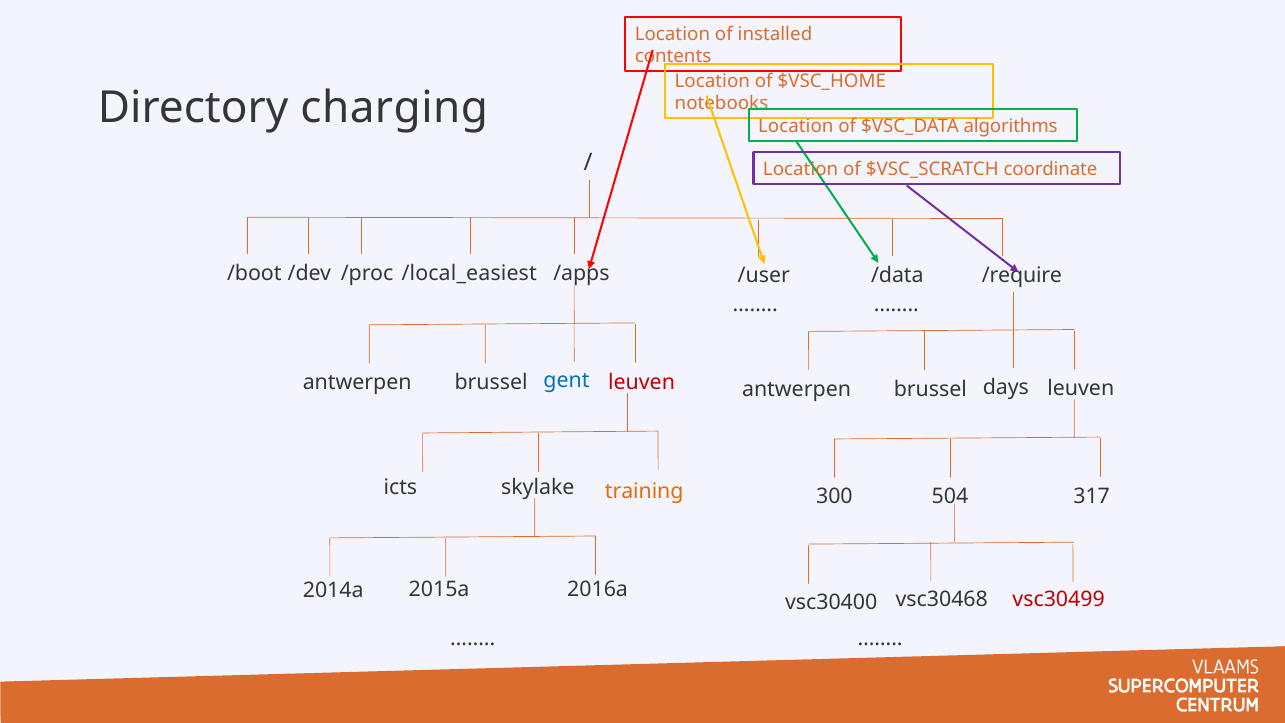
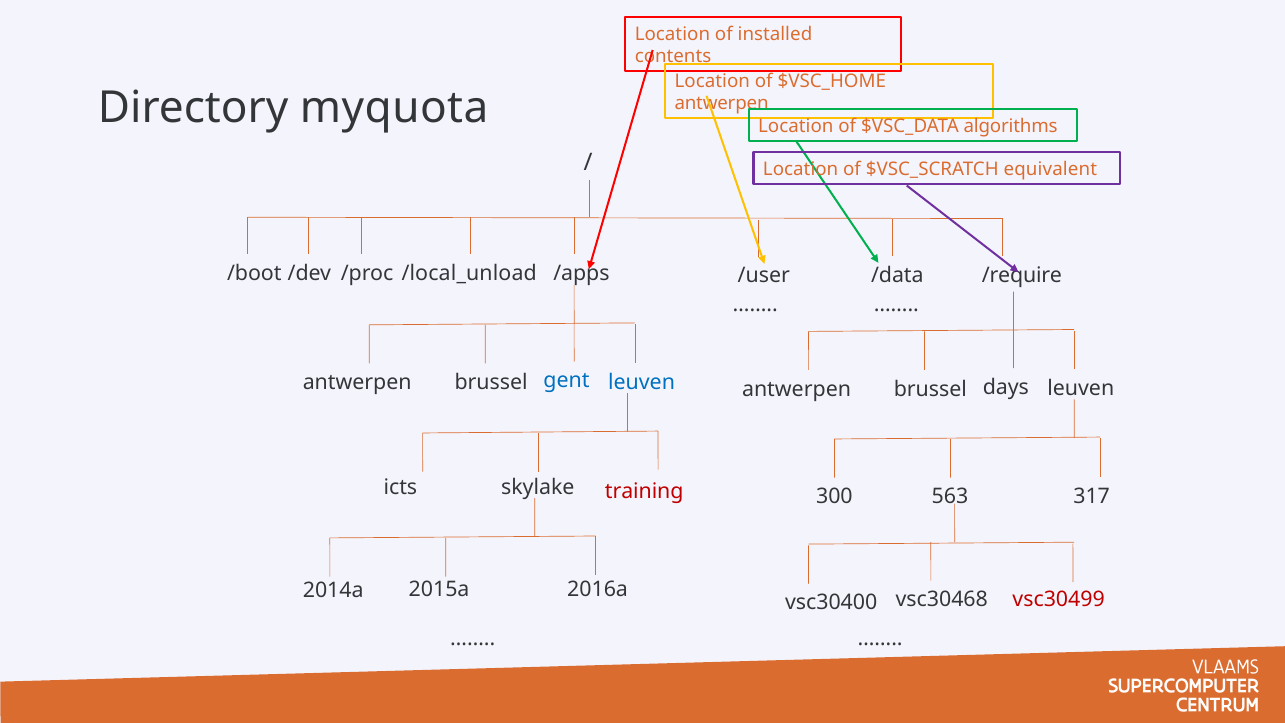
charging: charging -> myquota (394, 108)
notebooks: notebooks -> antwerpen (722, 104)
coordinate: coordinate -> equivalent (1050, 170)
/local_easiest: /local_easiest -> /local_unload (469, 273)
leuven colour: red -> blue (642, 382)
training colour: orange -> red (644, 491)
504: 504 -> 563 (950, 497)
